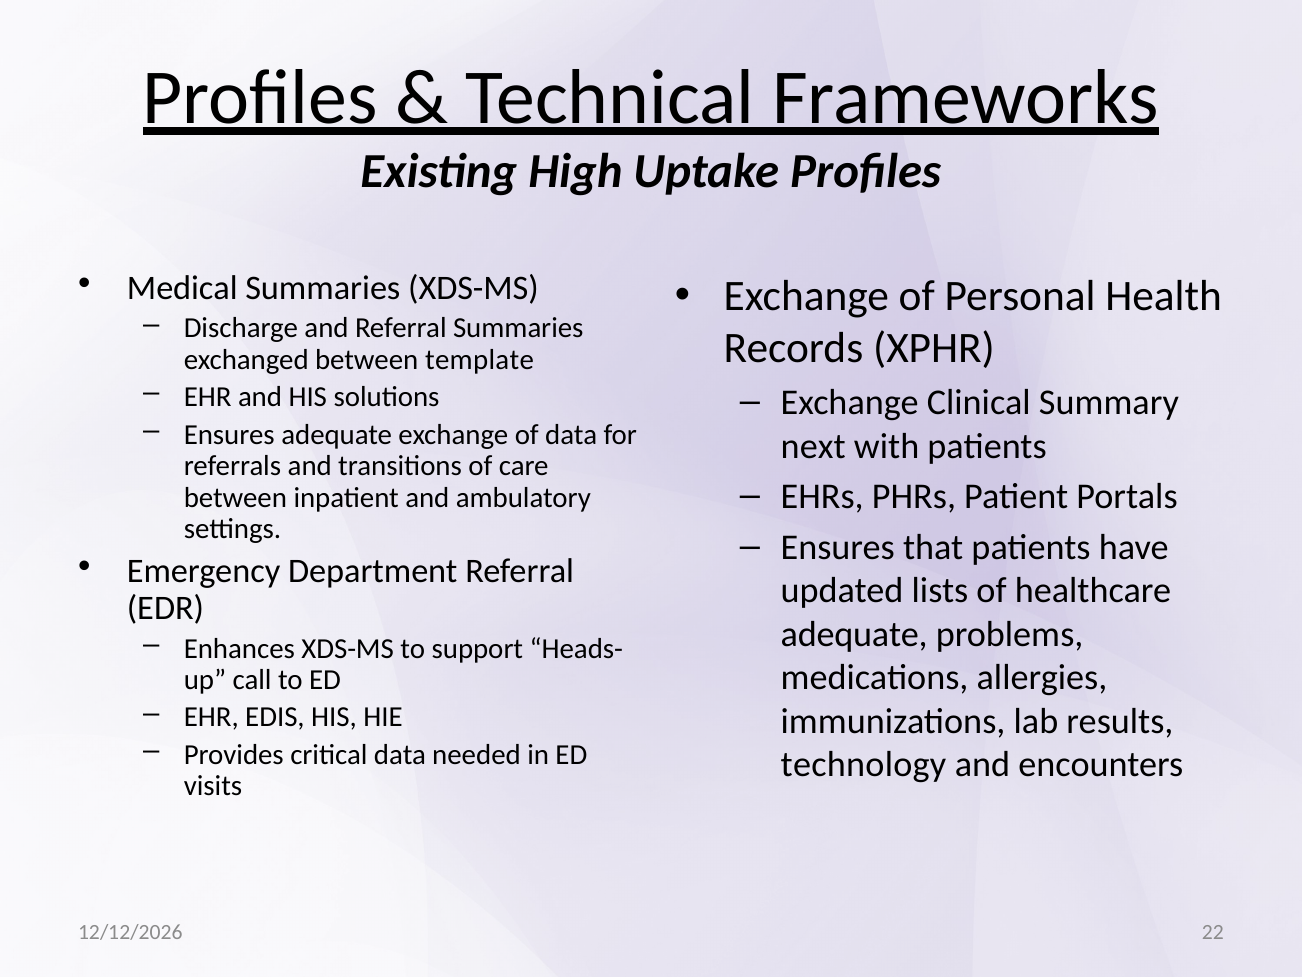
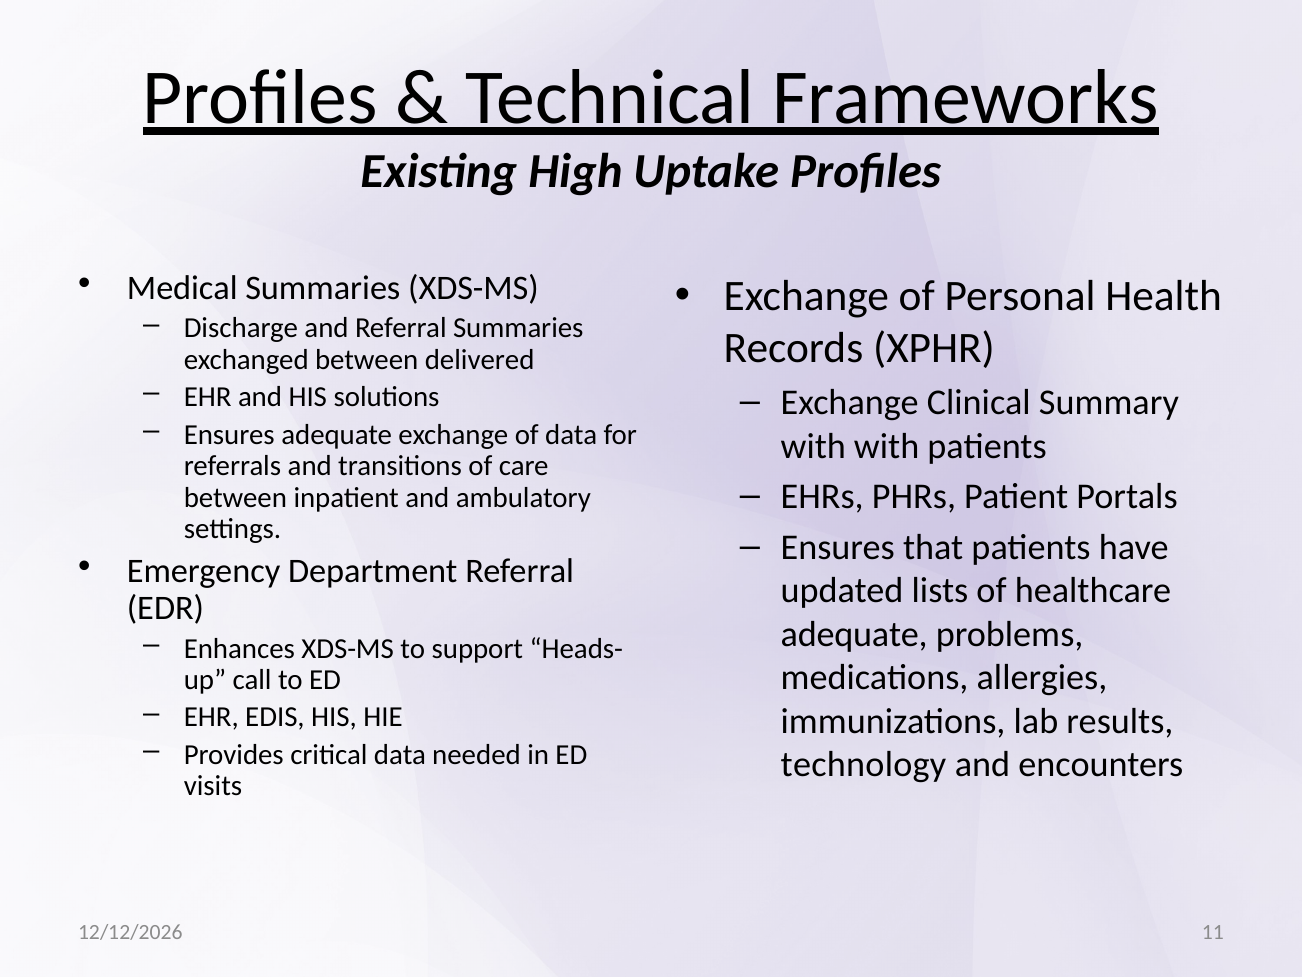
template: template -> delivered (480, 359)
next: next -> with (813, 446)
22: 22 -> 11 (1213, 932)
